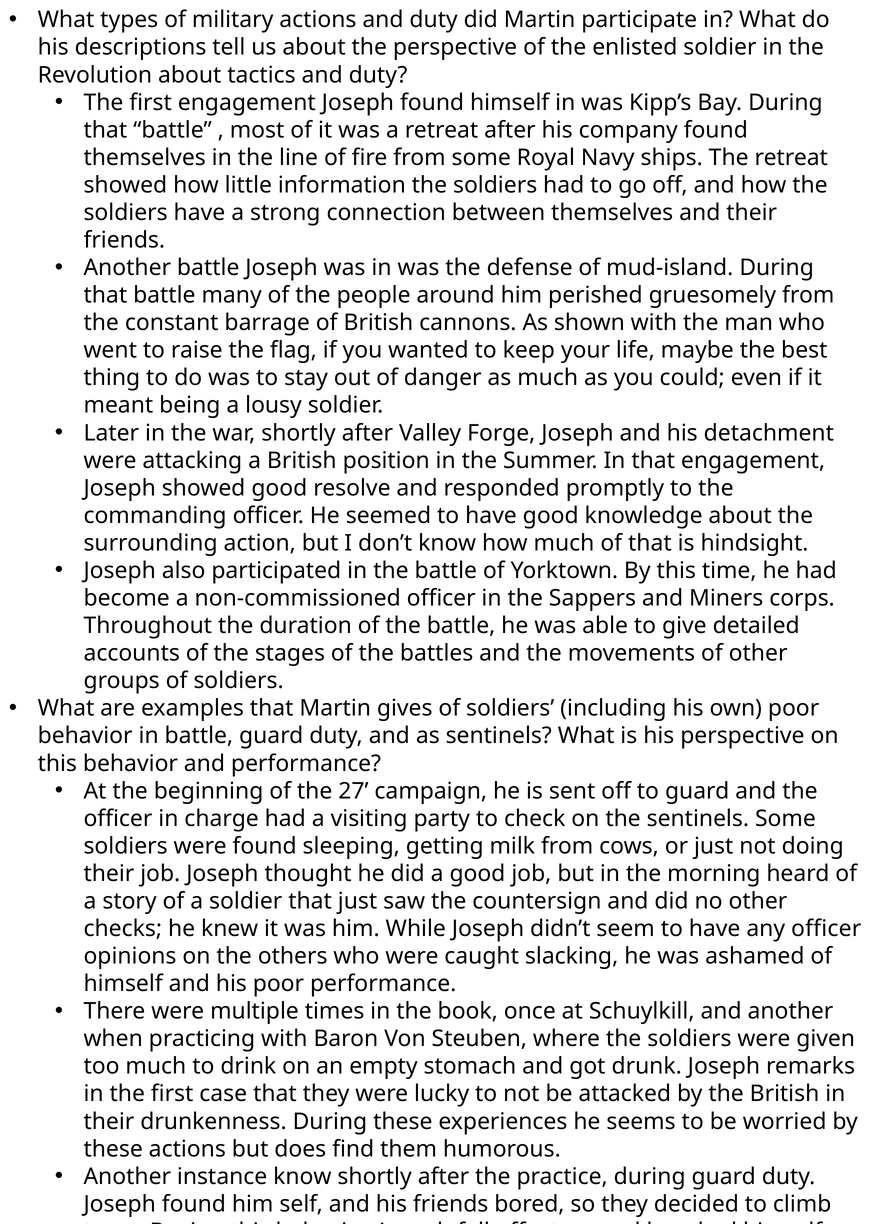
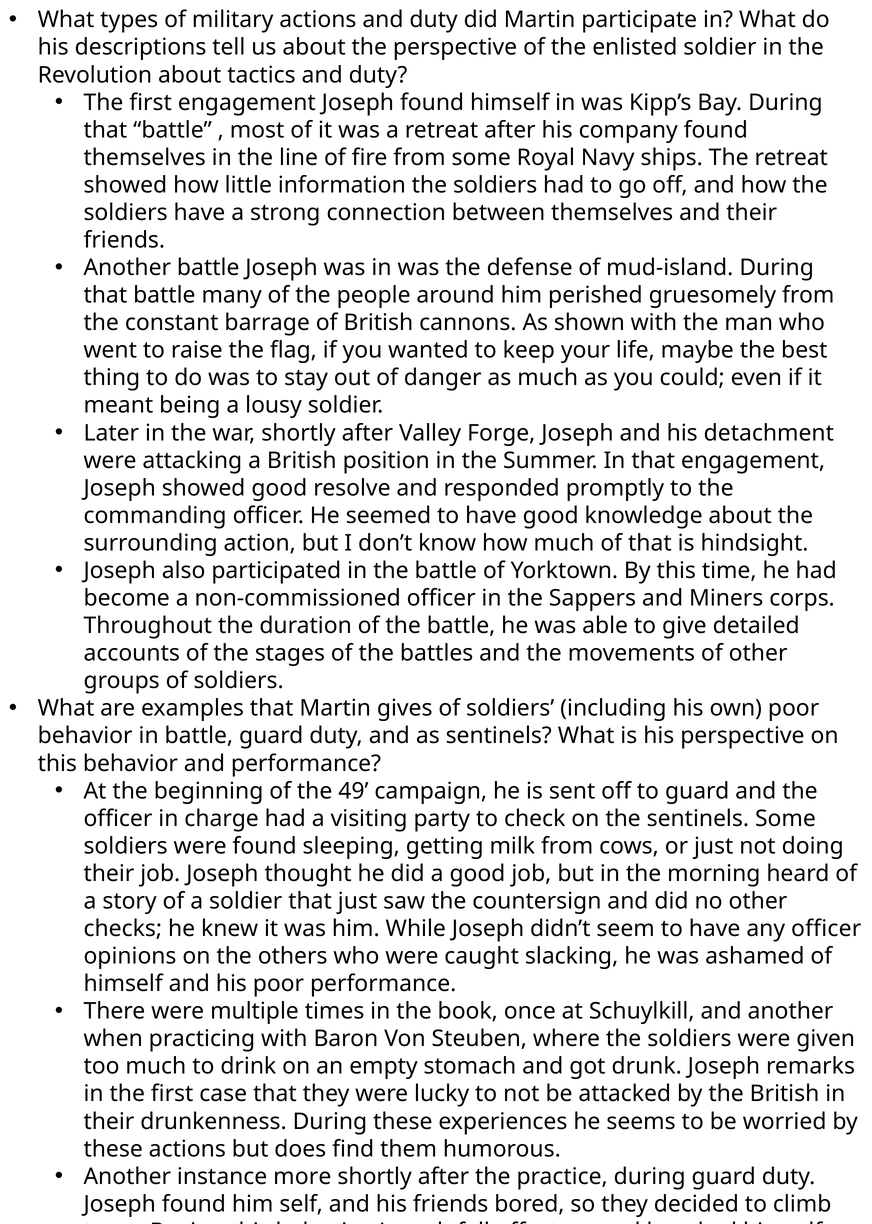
27: 27 -> 49 (353, 791)
instance know: know -> more (302, 1176)
